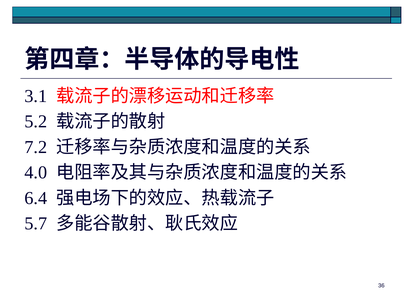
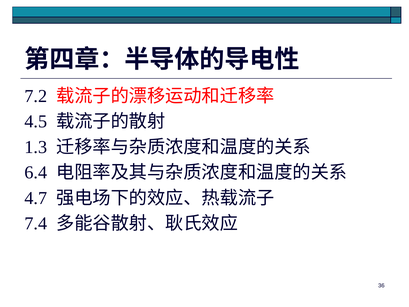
3.1: 3.1 -> 7.2 (36, 96)
5.2: 5.2 -> 4.5 (36, 121)
7.2: 7.2 -> 1.3 (36, 147)
4.0: 4.0 -> 6.4 (36, 172)
6.4: 6.4 -> 4.7 (36, 198)
5.7: 5.7 -> 7.4 (36, 223)
